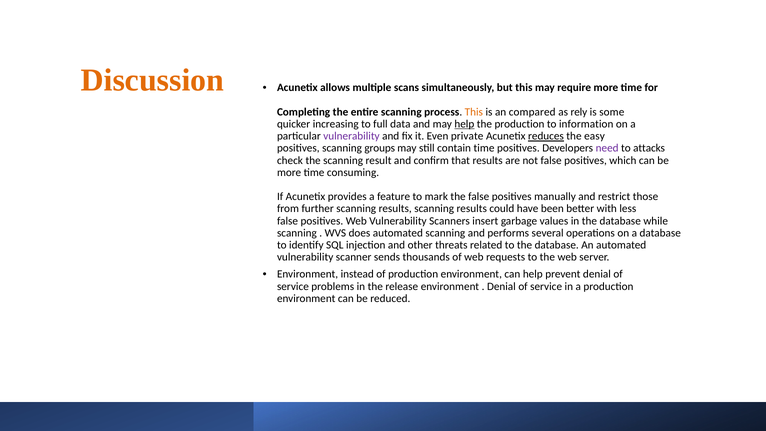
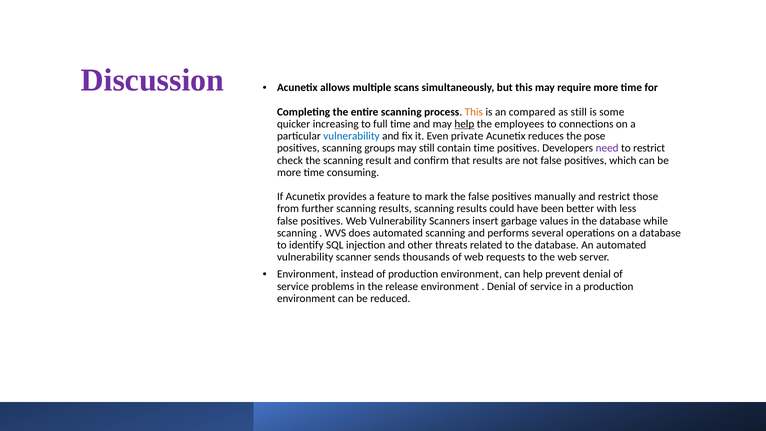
Discussion colour: orange -> purple (152, 80)
as rely: rely -> still (579, 112)
full data: data -> time (400, 124)
the production: production -> employees (519, 124)
information: information -> connections (586, 124)
vulnerability colour: purple -> blue (351, 136)
reduces underline: present -> none (546, 136)
easy: easy -> pose (595, 136)
to attacks: attacks -> restrict (649, 148)
